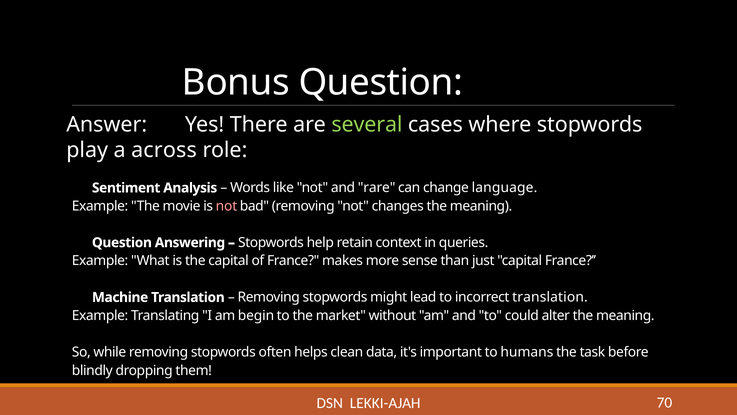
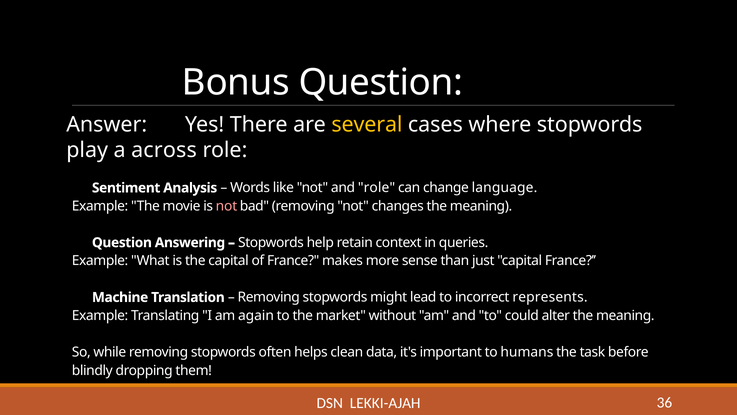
several colour: light green -> yellow (367, 124)
and rare: rare -> role (377, 188)
incorrect translation: translation -> represents (550, 297)
begin: begin -> again (256, 315)
70: 70 -> 36 (664, 402)
